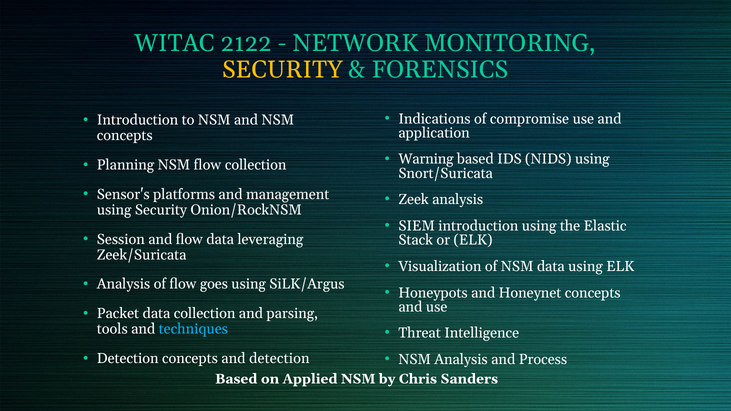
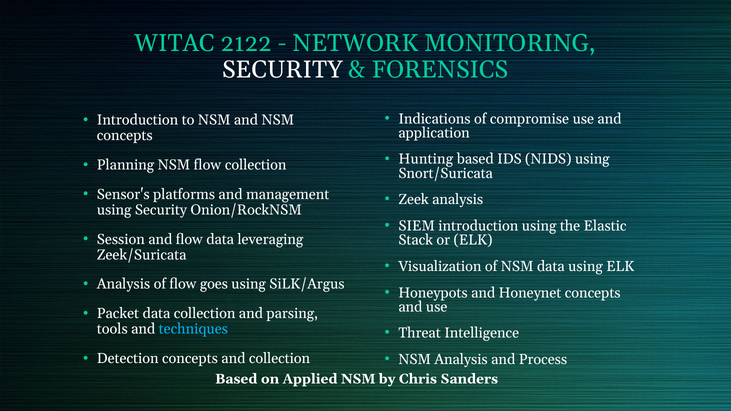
SECURITY colour: yellow -> white (282, 70)
Warning: Warning -> Hunting (426, 159)
and detection: detection -> collection (279, 359)
